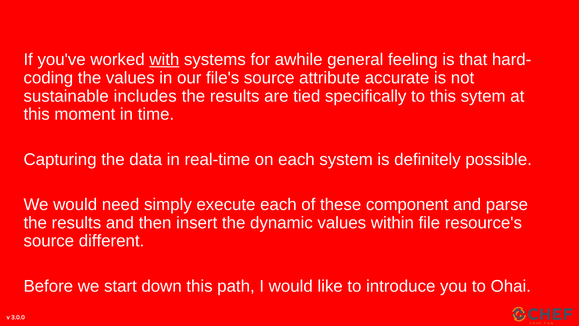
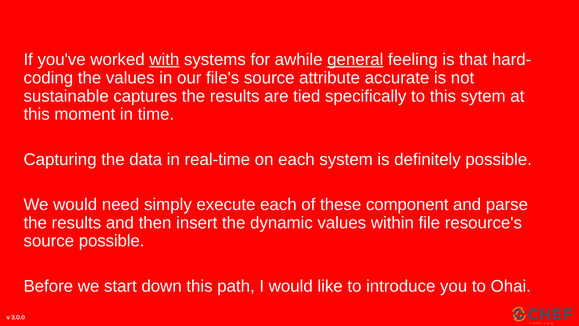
general underline: none -> present (355, 60)
includes: includes -> captures (145, 96)
source different: different -> possible (112, 241)
